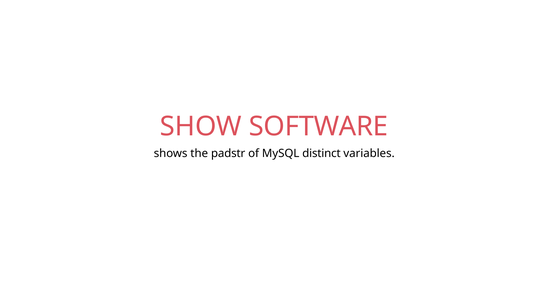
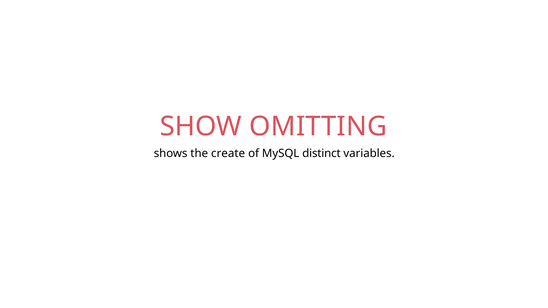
SOFTWARE: SOFTWARE -> OMITTING (318, 127)
padstr: padstr -> create (228, 154)
